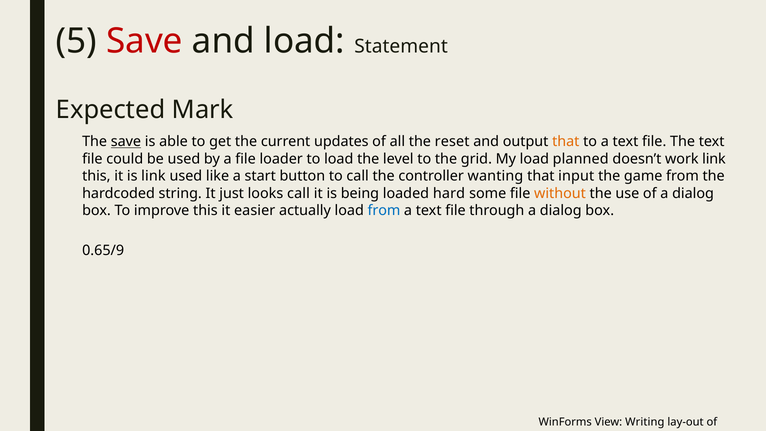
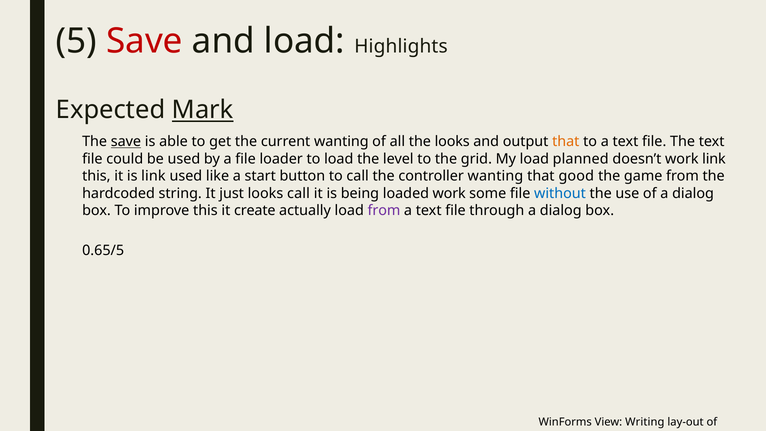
Statement: Statement -> Highlights (401, 46)
Mark underline: none -> present (203, 110)
current updates: updates -> wanting (341, 142)
the reset: reset -> looks (452, 142)
input: input -> good (576, 176)
loaded hard: hard -> work (449, 193)
without colour: orange -> blue (560, 193)
easier: easier -> create (255, 210)
from colour: blue -> purple (384, 210)
0.65/9: 0.65/9 -> 0.65/5 (103, 250)
